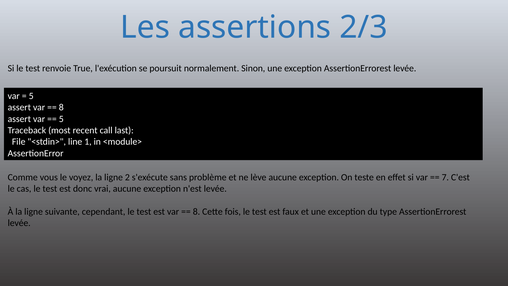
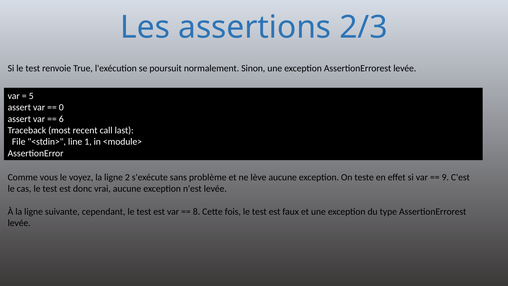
8: 8 -> 0 (61, 107)
5: 5 -> 6 (61, 119)
7: 7 -> 9 (445, 177)
